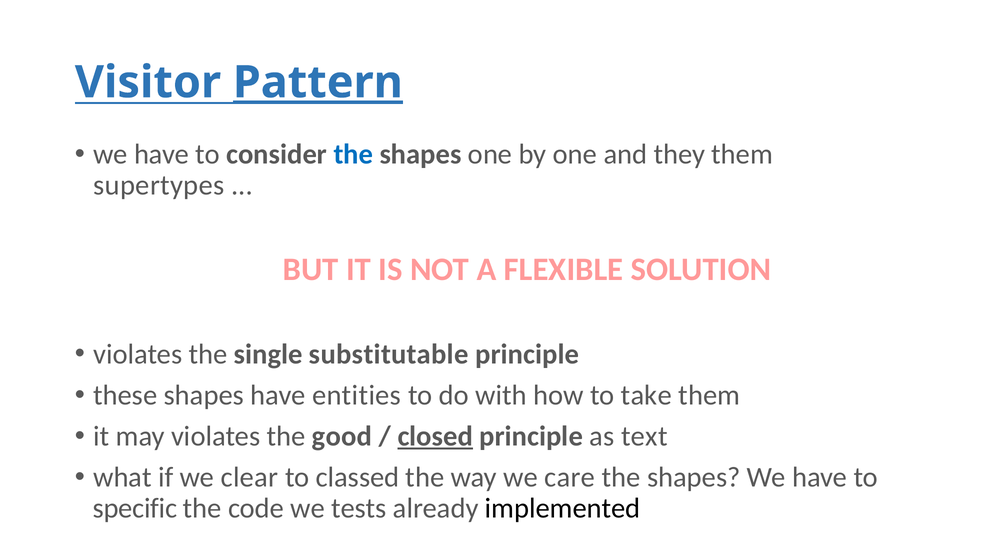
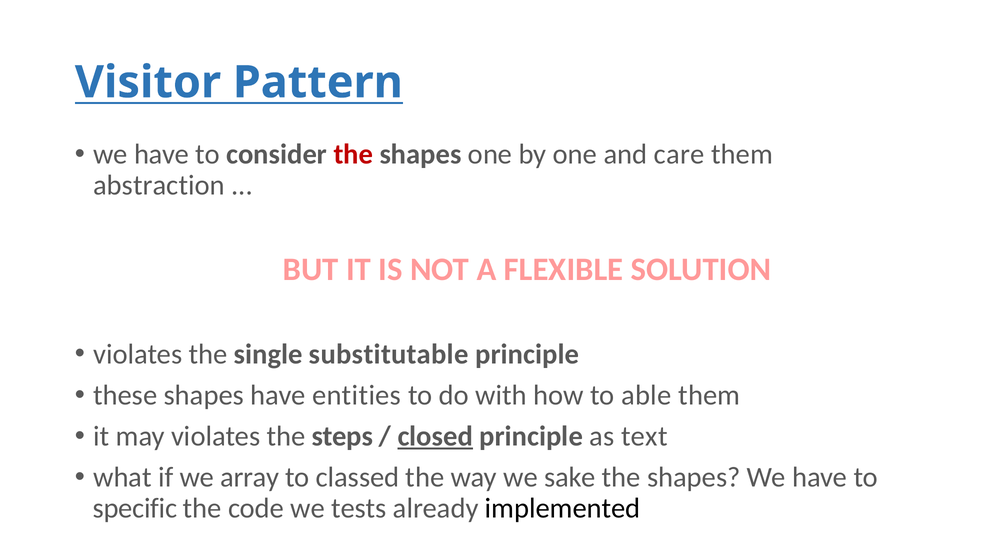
Pattern underline: present -> none (318, 82)
the colour: blue -> red (353, 154)
they: they -> care (679, 154)
supertypes: supertypes -> abstraction (159, 185)
take: take -> able (646, 395)
good: good -> steps (342, 436)
clear: clear -> array (250, 477)
care: care -> sake (570, 477)
